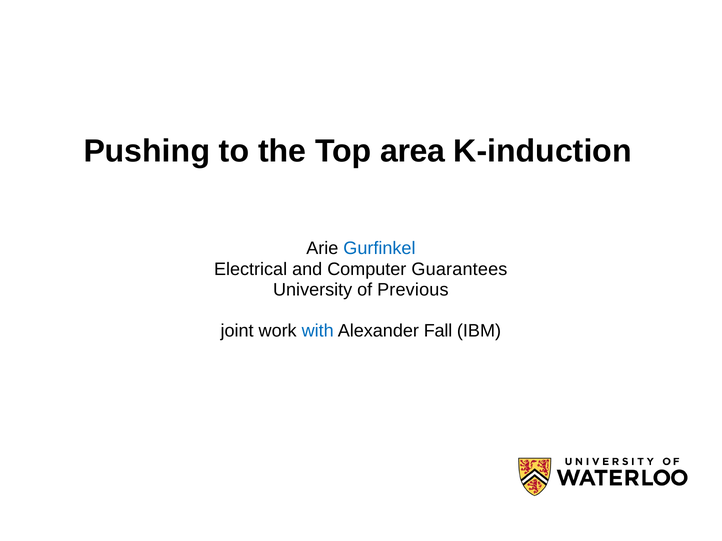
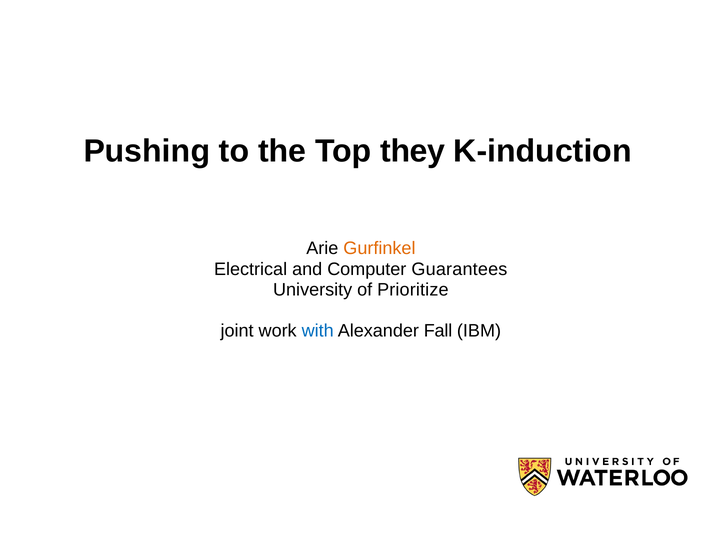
area: area -> they (413, 151)
Gurfinkel colour: blue -> orange (379, 249)
Previous: Previous -> Prioritize (413, 290)
